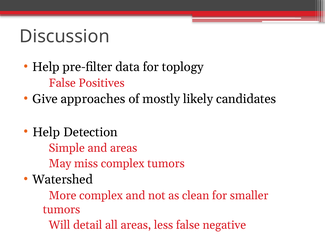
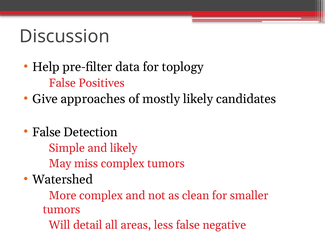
Help: Help -> False (47, 132)
and areas: areas -> likely (124, 148)
